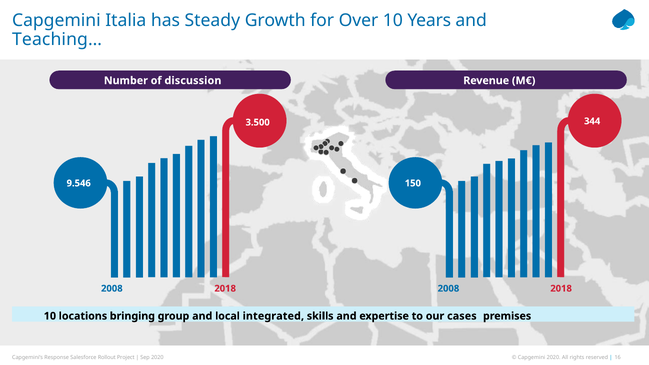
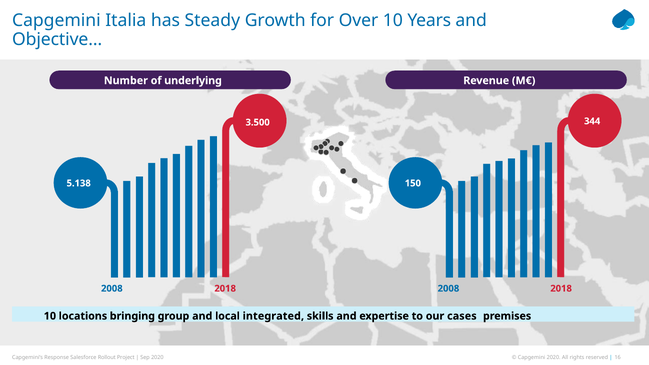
Teaching…: Teaching… -> Objective… (57, 39)
discussion: discussion -> underlying (193, 81)
9.546: 9.546 -> 5.138 (79, 183)
